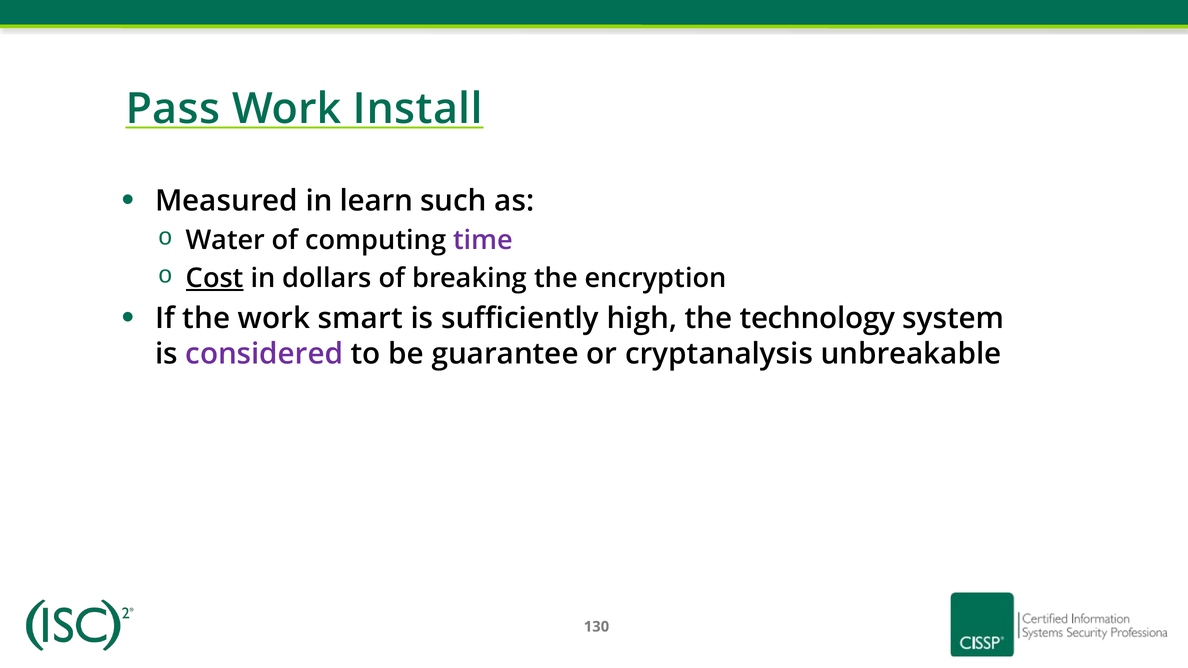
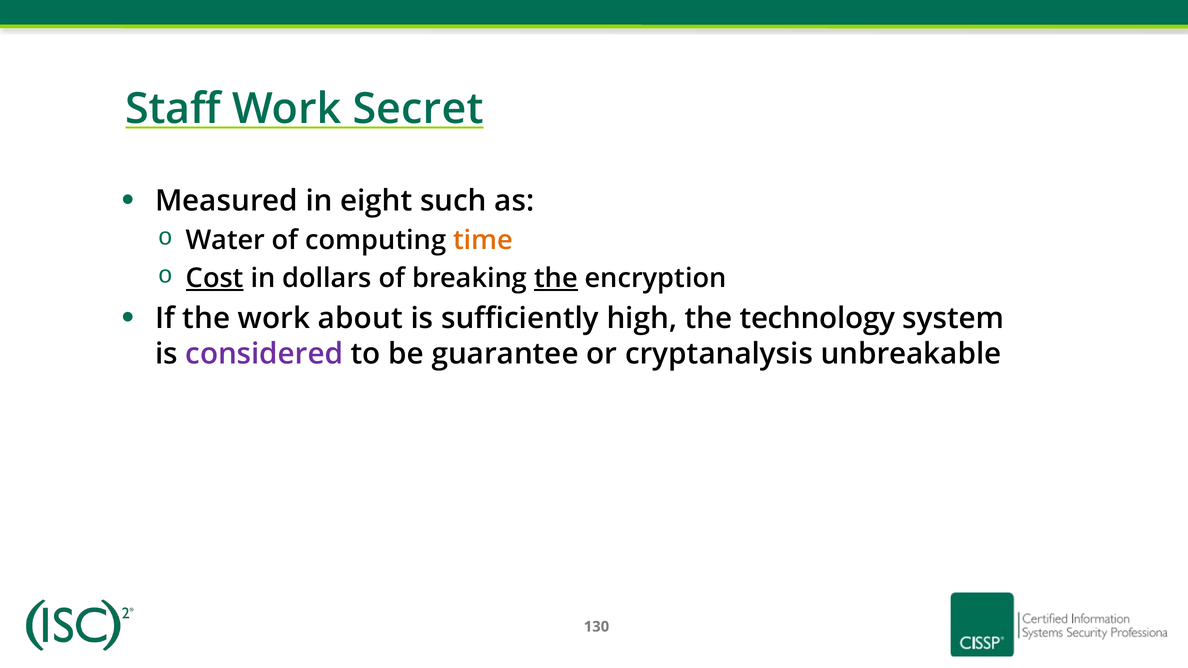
Pass: Pass -> Staff (173, 109)
Install: Install -> Secret (418, 109)
learn: learn -> eight (376, 201)
time colour: purple -> orange (483, 240)
the underline: none -> present (556, 278)
smart: smart -> about (360, 319)
